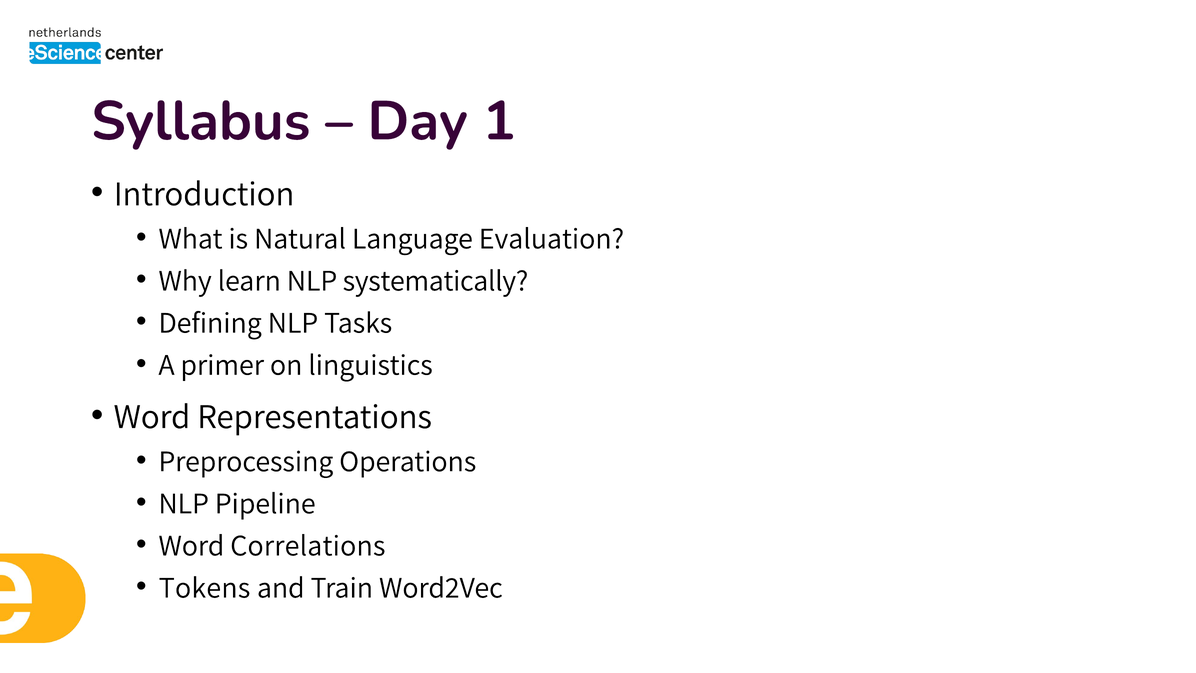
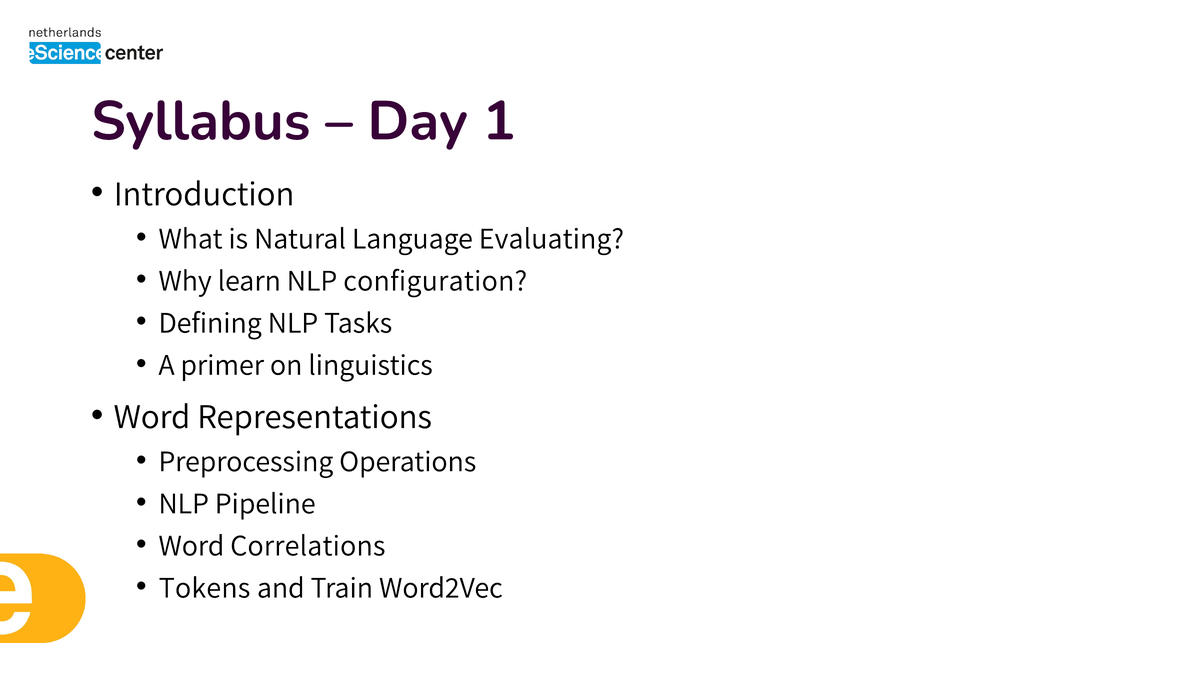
Evaluation: Evaluation -> Evaluating (551, 238)
systematically: systematically -> configuration (435, 281)
